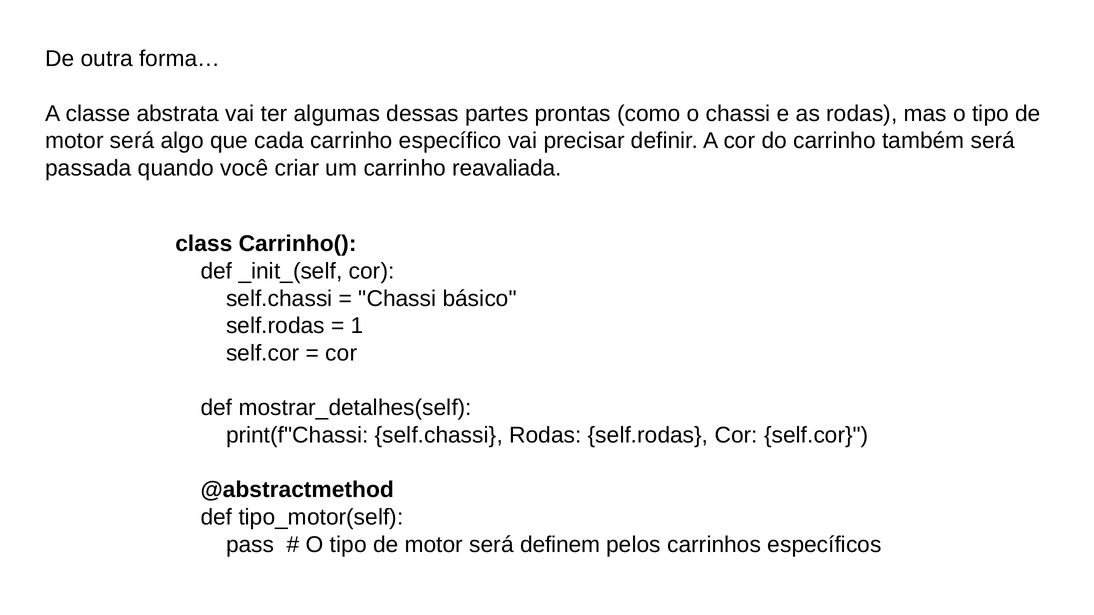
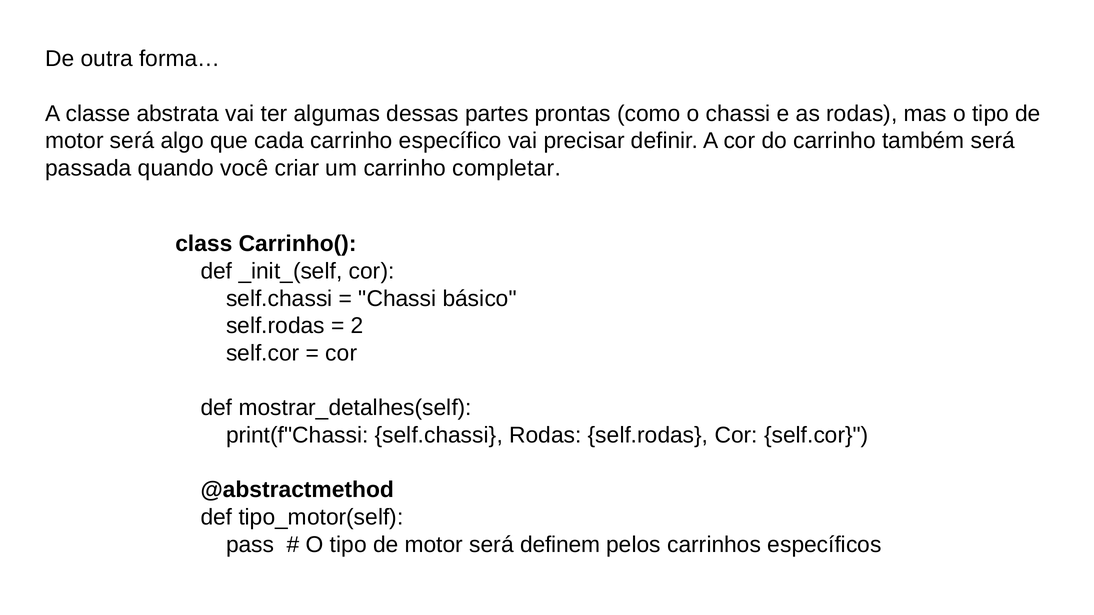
reavaliada: reavaliada -> completar (507, 168)
1: 1 -> 2 (357, 326)
